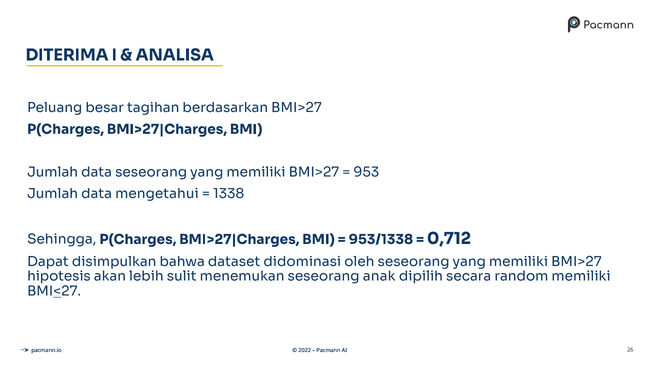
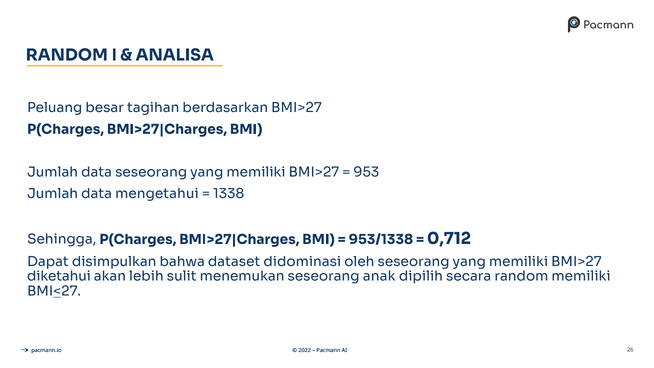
DITERIMA: DITERIMA -> RANDOM (67, 55)
hipotesis: hipotesis -> diketahui (59, 276)
